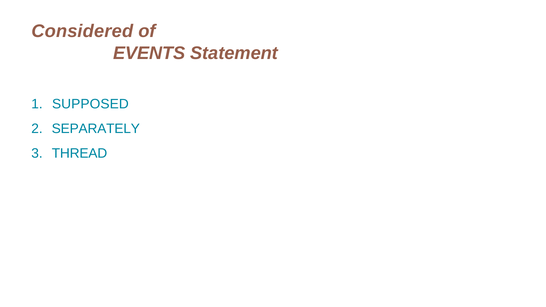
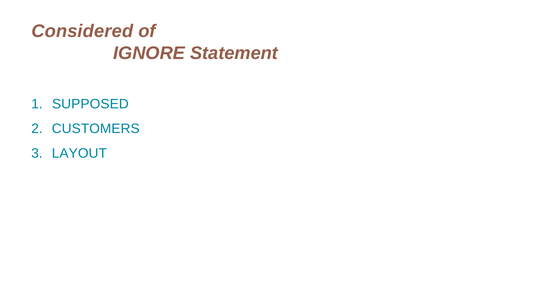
EVENTS: EVENTS -> IGNORE (149, 53)
SEPARATELY: SEPARATELY -> CUSTOMERS (96, 129)
THREAD: THREAD -> LAYOUT (79, 153)
